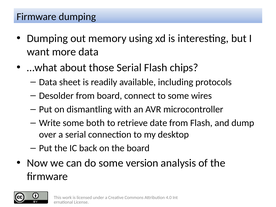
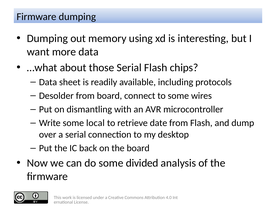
both: both -> local (95, 123)
version: version -> divided (142, 163)
